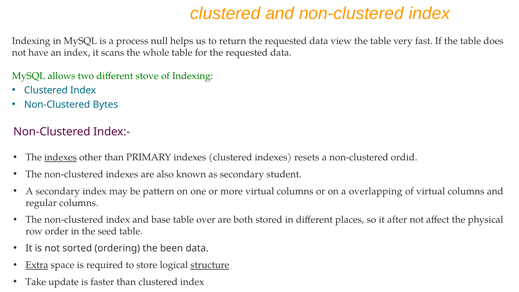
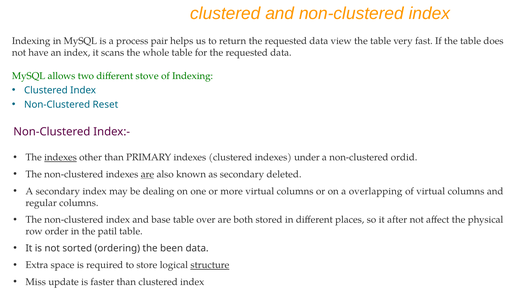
null: null -> pair (159, 41)
Bytes: Bytes -> Reset (105, 105)
resets: resets -> under (307, 157)
are underline: none -> present (147, 174)
student: student -> deleted (284, 174)
pattern: pattern -> dealing (159, 191)
seed: seed -> patil (107, 231)
Extra underline: present -> none (37, 265)
Take: Take -> Miss (36, 282)
